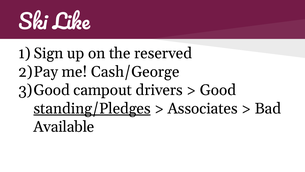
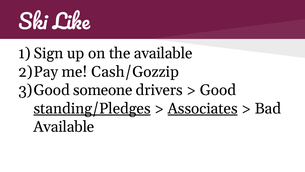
the reserved: reserved -> available (163, 53)
Cash/George: Cash/George -> Cash/Gozzip (135, 72)
campout: campout -> someone (103, 90)
Associates underline: none -> present (203, 108)
